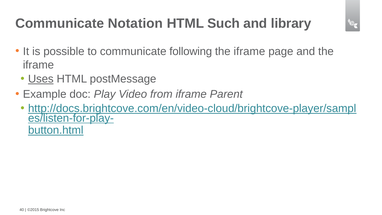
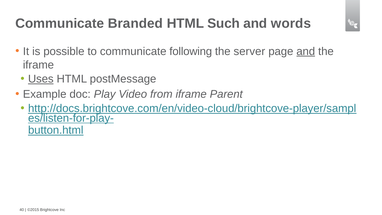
Notation: Notation -> Branded (135, 24)
library: library -> words (291, 24)
iframe: iframe -> server (249, 51)
and underline: none -> present (306, 51)
